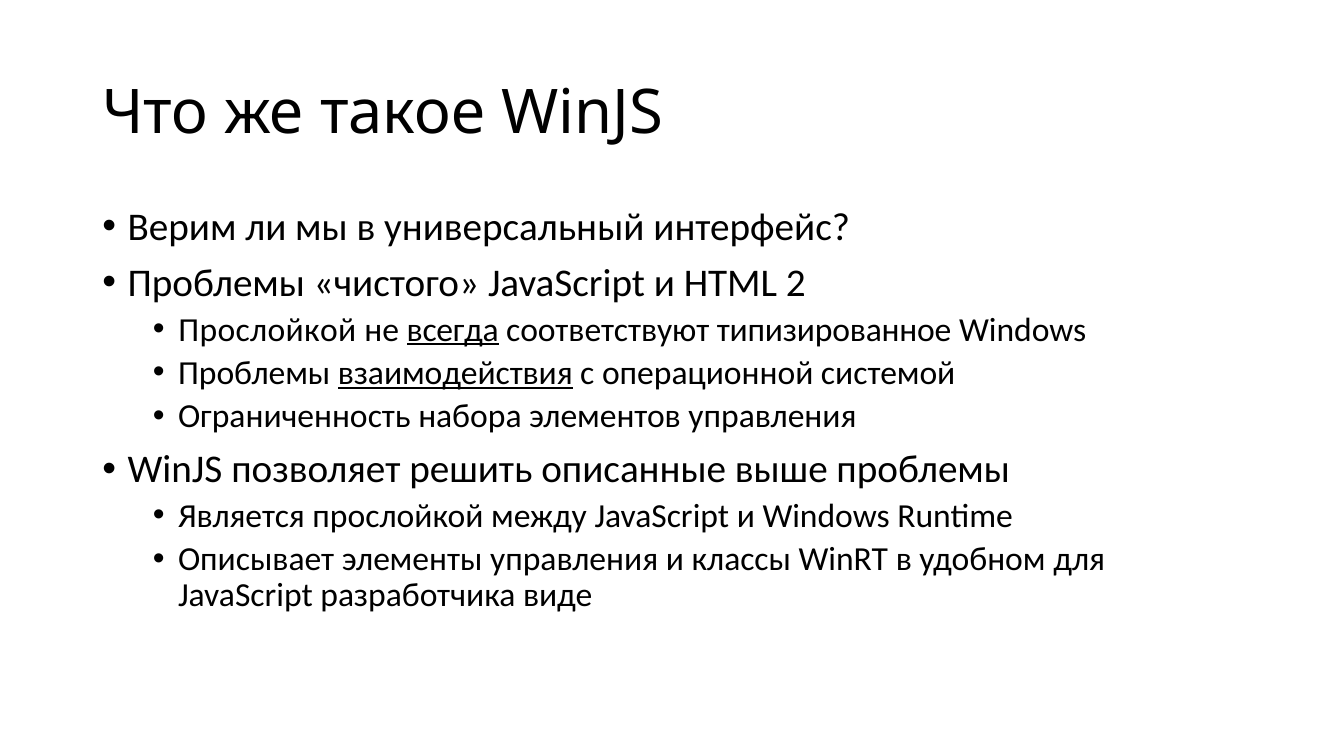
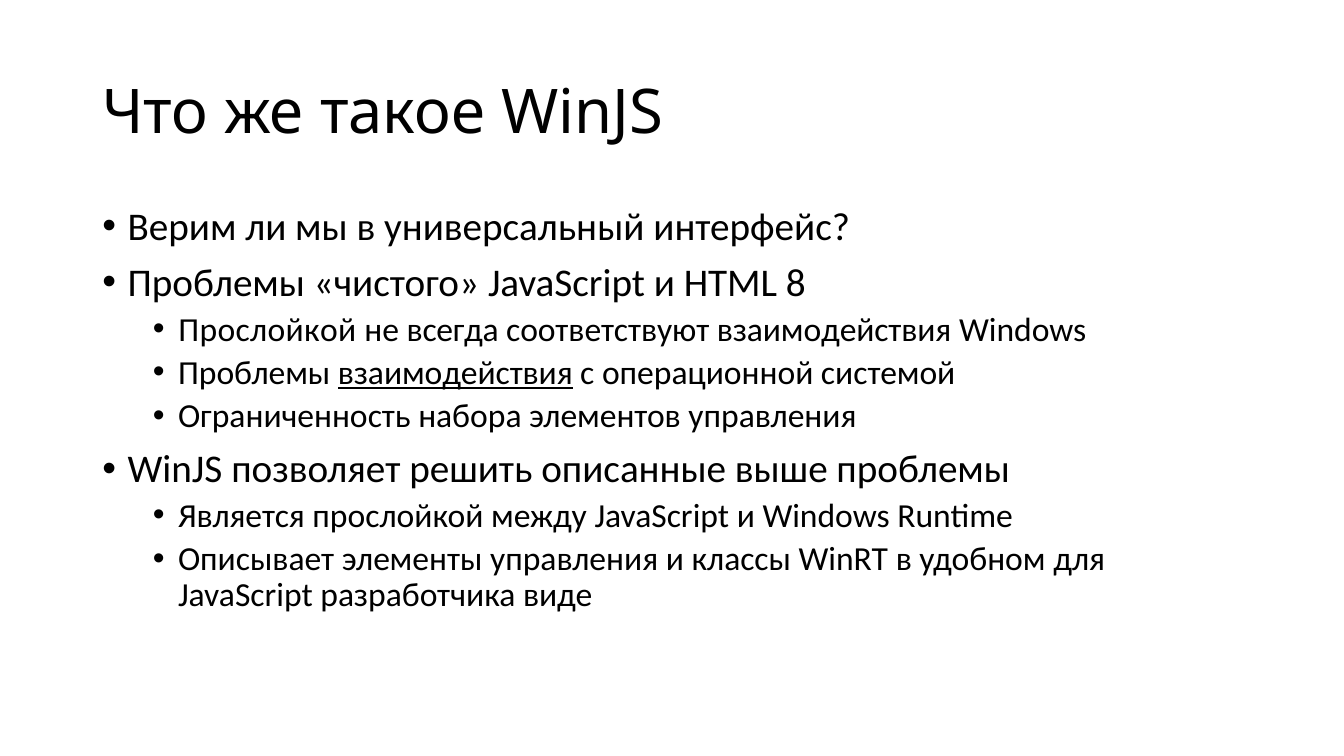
2: 2 -> 8 (796, 284)
всегда underline: present -> none (453, 330)
соответствуют типизированное: типизированное -> взаимодействия (834, 330)
